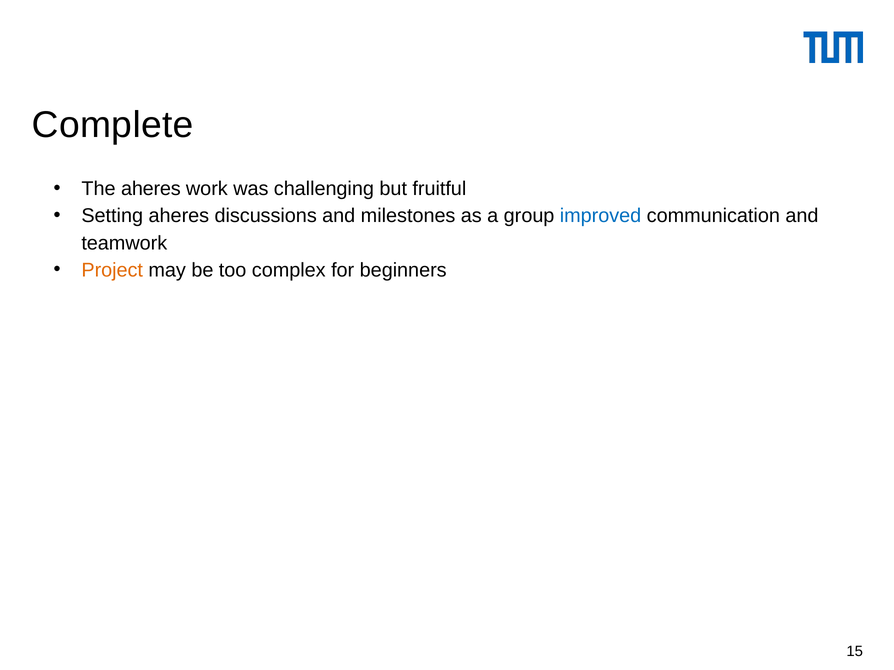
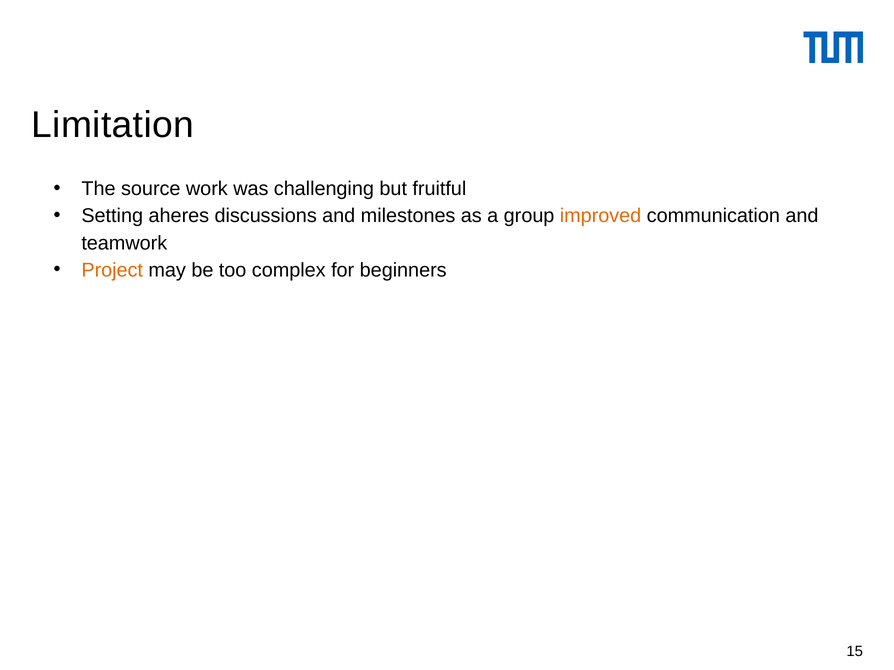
Complete: Complete -> Limitation (113, 125)
The aheres: aheres -> source (151, 189)
improved colour: blue -> orange (601, 216)
